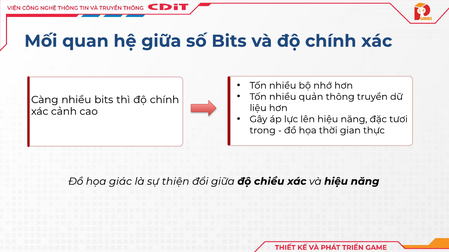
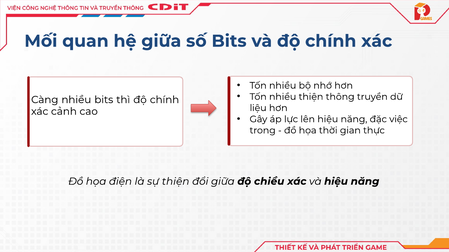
nhiều quản: quản -> thiện (311, 97)
tươi: tươi -> việc (398, 119)
giác: giác -> điện (120, 182)
